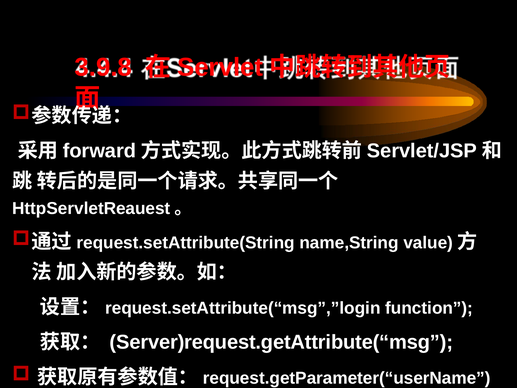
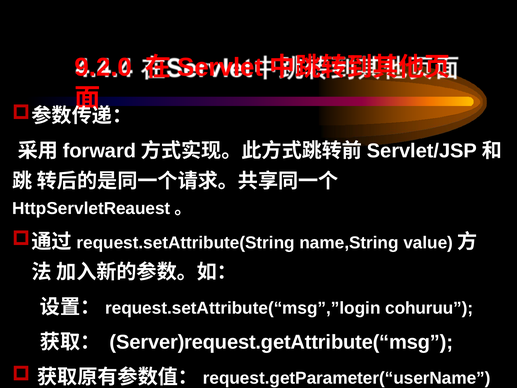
3.9.8: 3.9.8 -> 9.2.0 (103, 67)
function: function -> cohuruu (429, 308)
